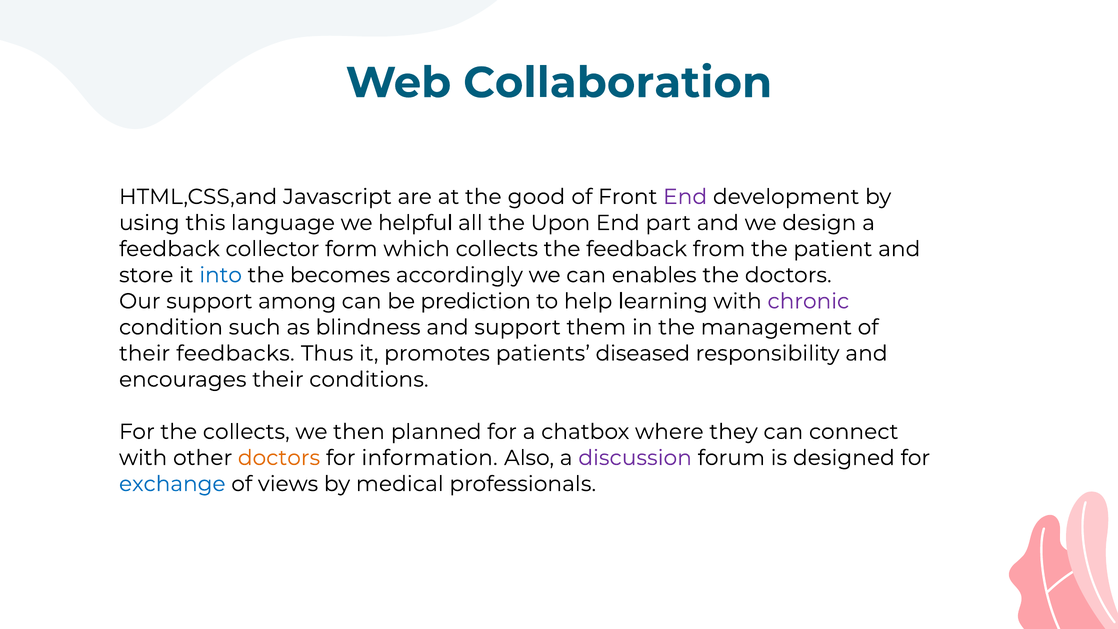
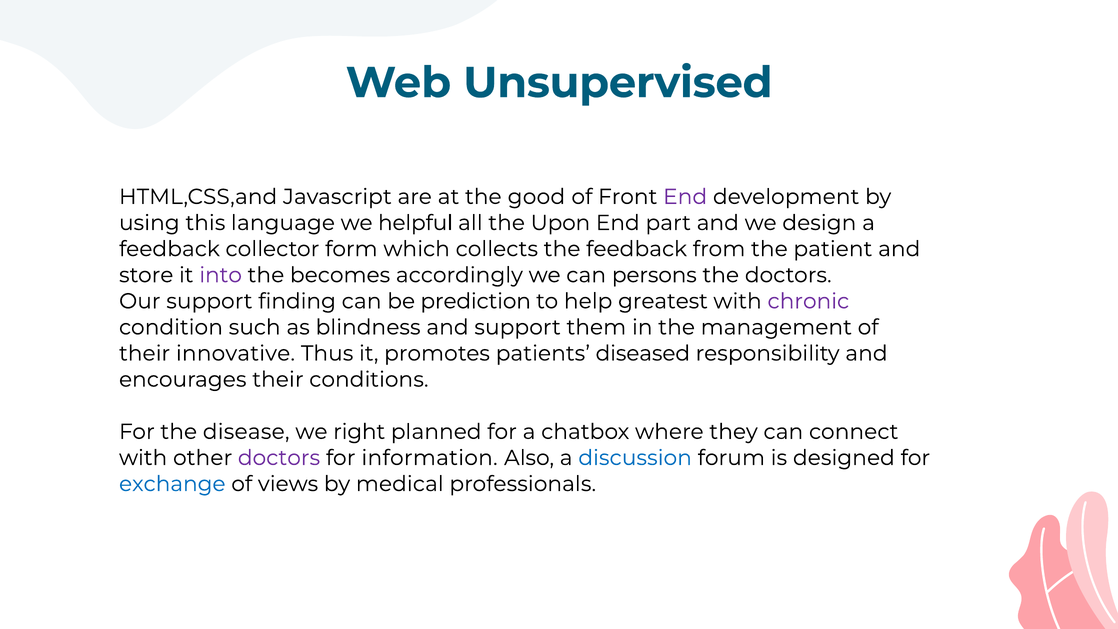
Collaboration: Collaboration -> Unsupervised (618, 83)
into colour: blue -> purple (221, 275)
enables: enables -> persons (654, 275)
among: among -> finding (297, 301)
learning: learning -> greatest (663, 301)
feedbacks: feedbacks -> innovative (235, 353)
the collects: collects -> disease (246, 432)
then: then -> right (359, 432)
doctors colour: orange -> purple (279, 458)
discussion colour: purple -> blue (635, 458)
